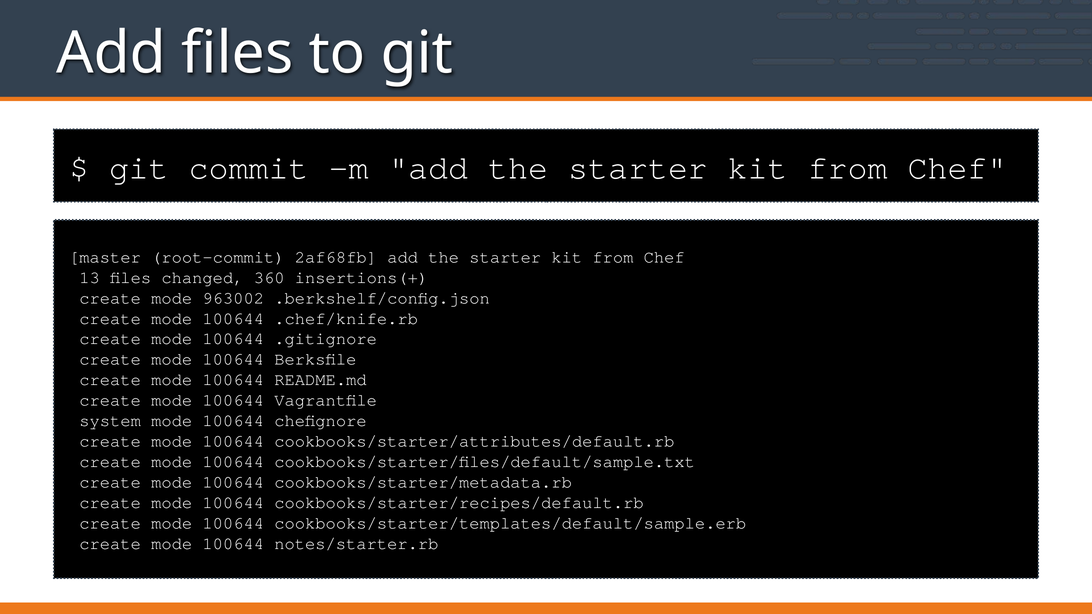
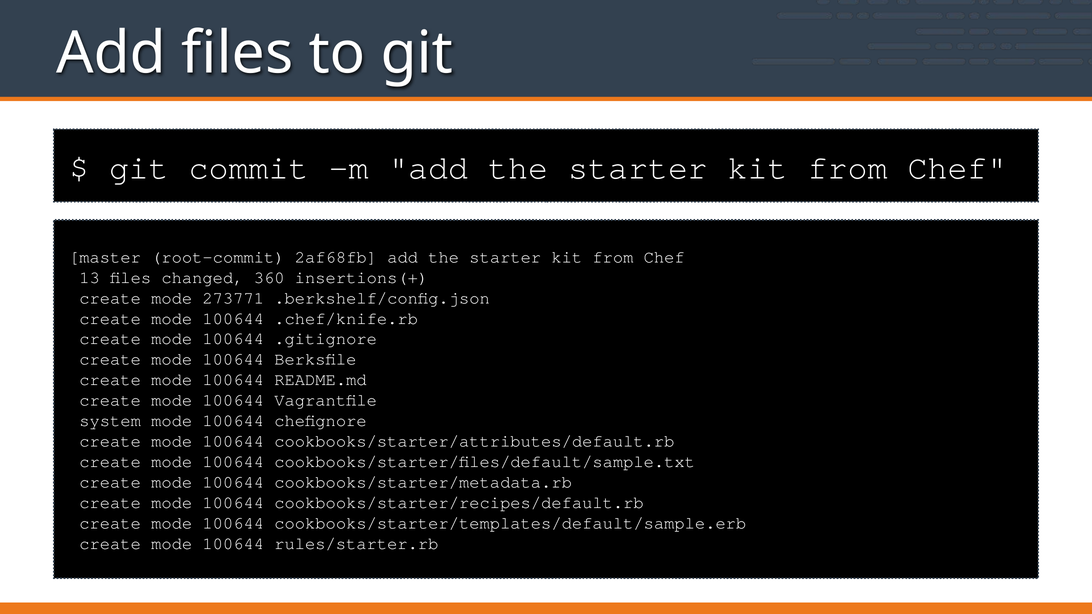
963002: 963002 -> 273771 (233, 298)
notes/starter.rb: notes/starter.rb -> rules/starter.rb (356, 544)
